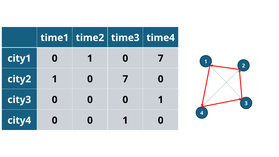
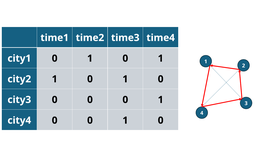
7: 7 -> 1 (161, 58)
city2 1 0 7: 7 -> 1 (125, 79)
